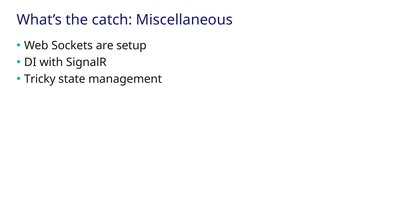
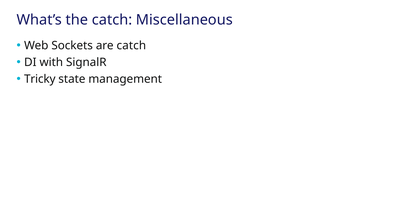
are setup: setup -> catch (131, 46)
